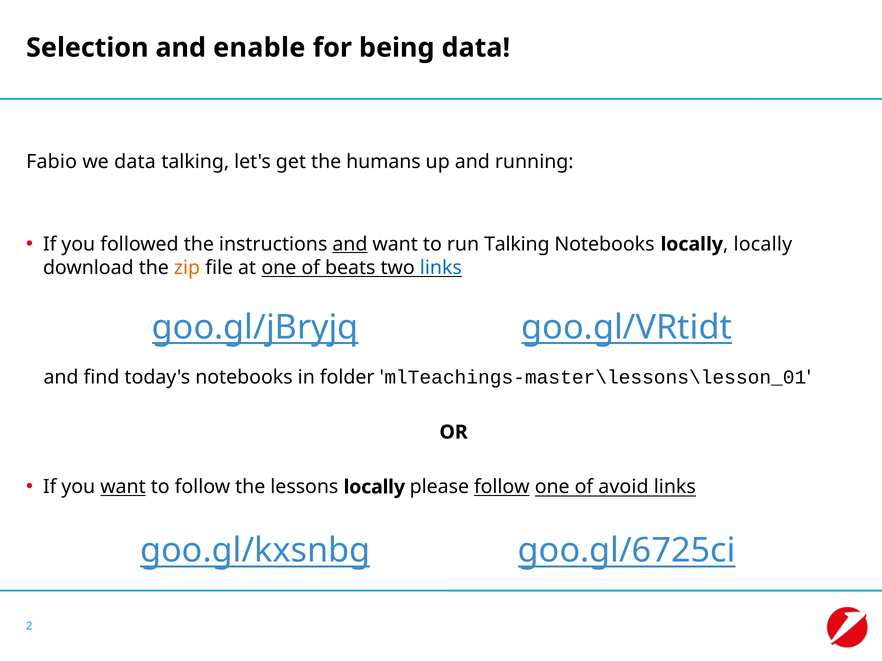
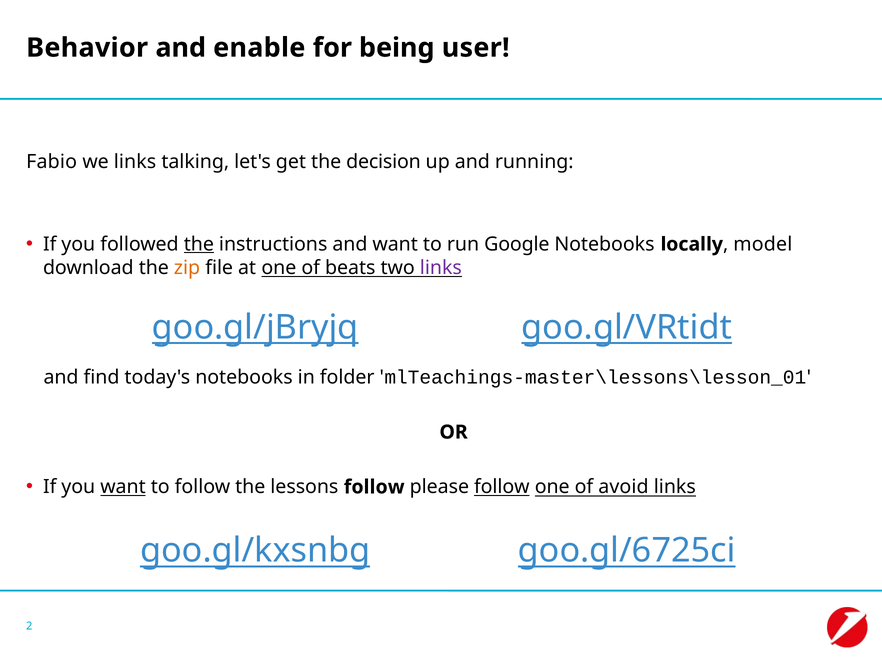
Selection: Selection -> Behavior (87, 48)
being data: data -> user (476, 48)
we data: data -> links (135, 162)
humans: humans -> decision (383, 162)
the underline: none -> present (199, 244)
and underline: present -> none (350, 244)
run Talking: Talking -> Google (517, 244)
locally locally: locally -> model (763, 244)
links colour: blue -> purple (441, 268)
lessons locally: locally -> follow (374, 487)
